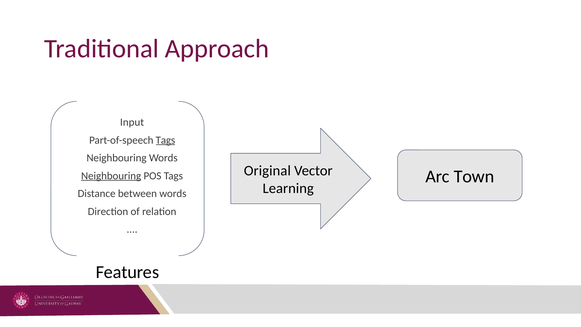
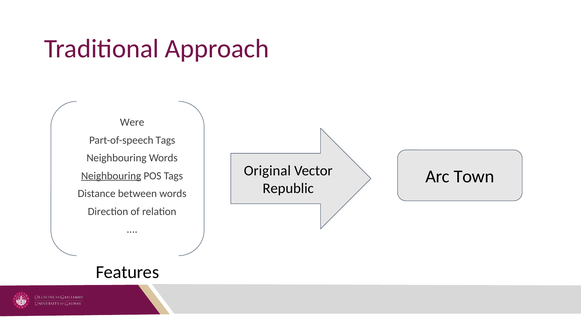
Input: Input -> Were (132, 122)
Tags underline: present -> none (165, 140)
Learning: Learning -> Republic (288, 188)
